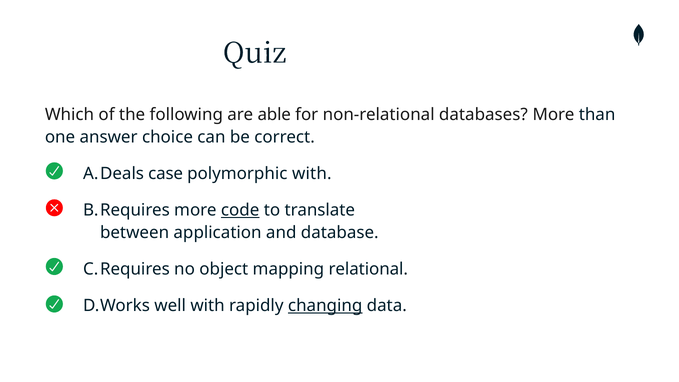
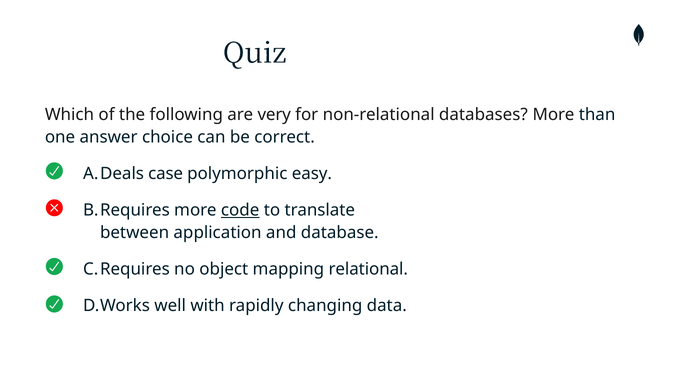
able: able -> very (274, 115)
polymorphic with: with -> easy (312, 173)
changing underline: present -> none (325, 305)
